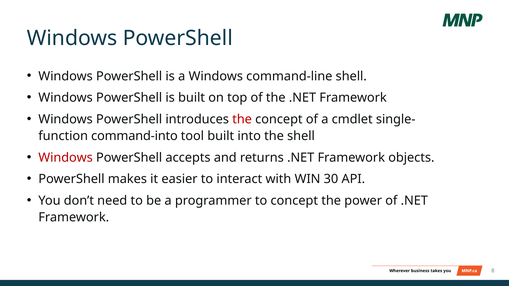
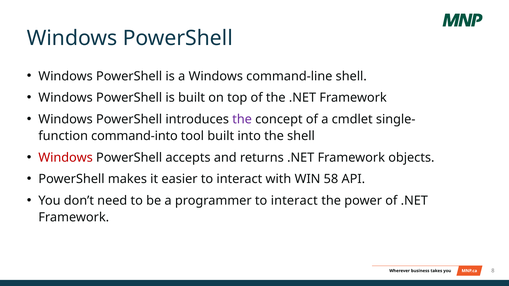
the colour: red -> purple (242, 119)
30: 30 -> 58 (331, 179)
programmer to concept: concept -> interact (294, 201)
